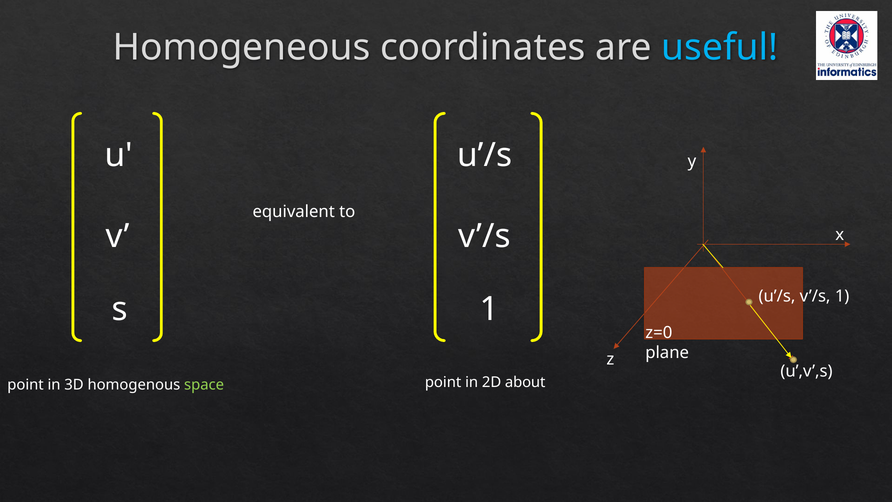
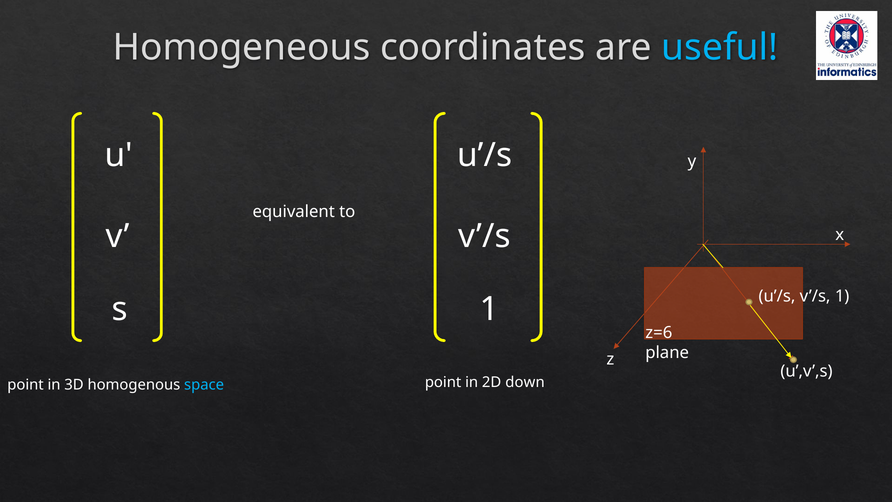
z=0: z=0 -> z=6 (659, 332)
space colour: light green -> light blue (204, 385)
about: about -> down (525, 382)
